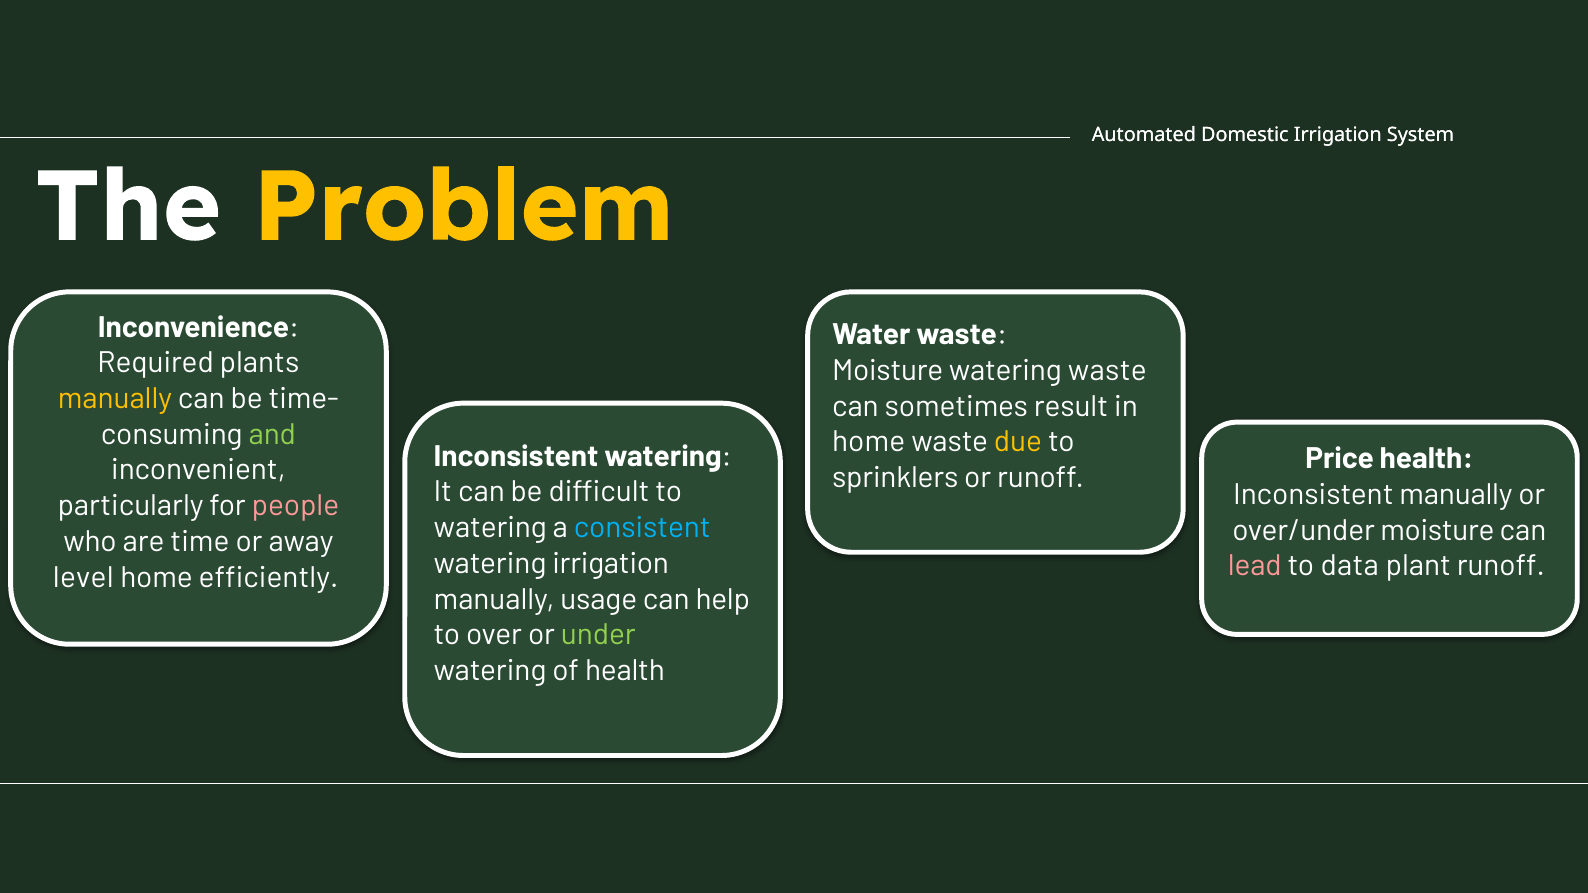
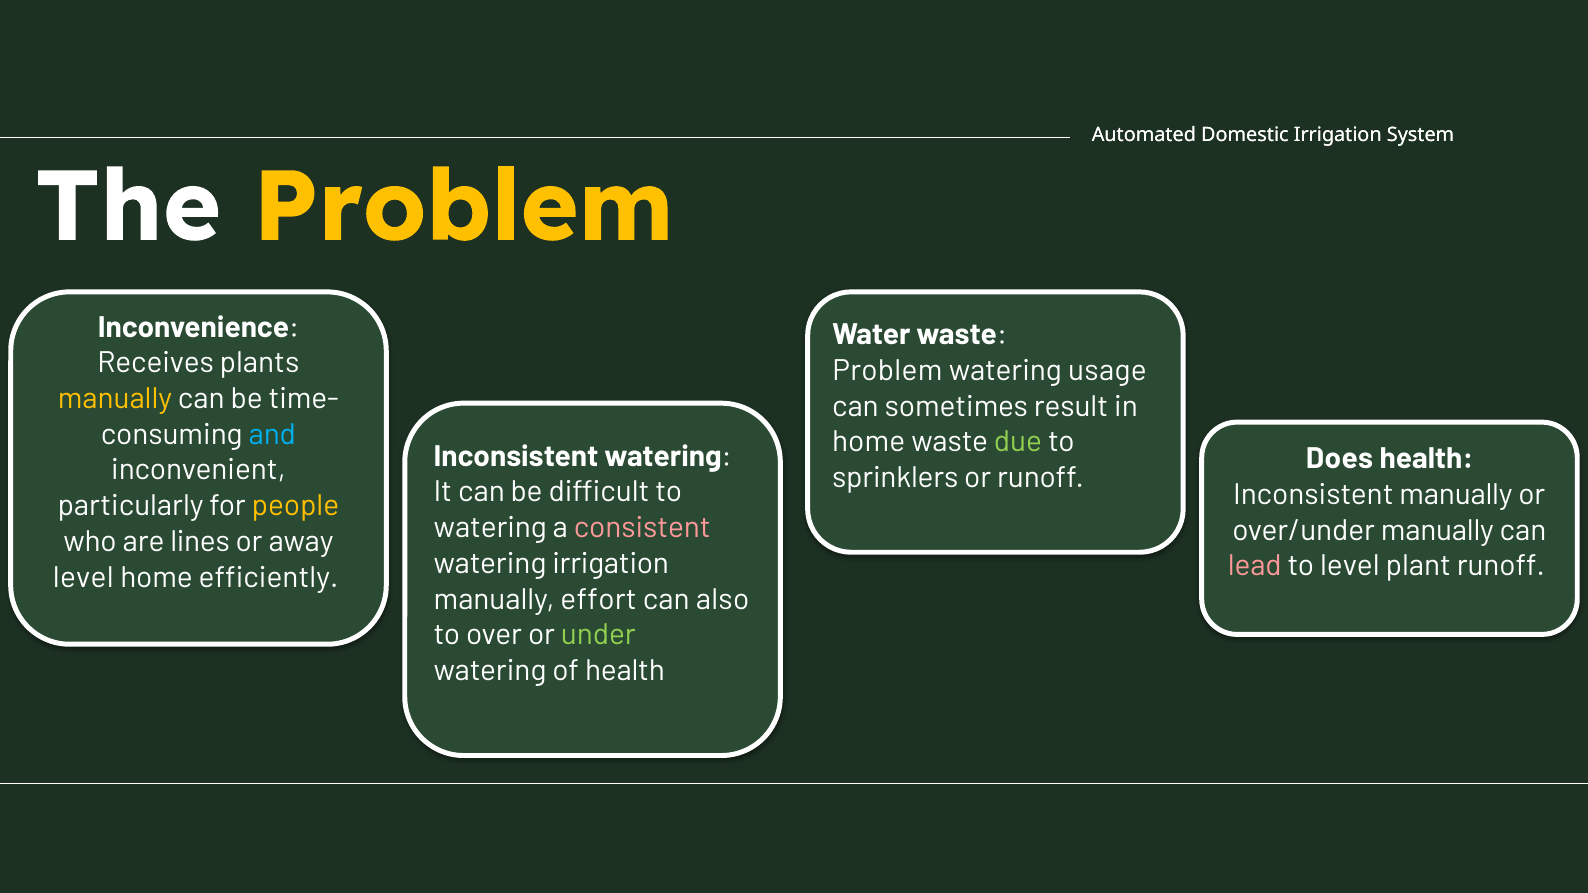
Required: Required -> Receives (156, 363)
Moisture: Moisture -> Problem (887, 371)
watering waste: waste -> usage (1107, 371)
and colour: light green -> light blue (272, 434)
due colour: yellow -> light green (1018, 442)
Price: Price -> Does (1339, 459)
people colour: pink -> yellow (295, 506)
consistent colour: light blue -> pink (642, 528)
over/under moisture: moisture -> manually (1437, 530)
time: time -> lines (200, 542)
to data: data -> level (1350, 566)
usage: usage -> effort (599, 599)
help: help -> also (723, 599)
